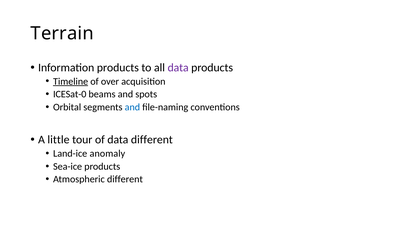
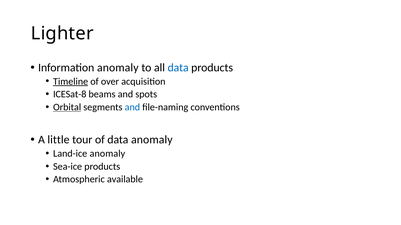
Terrain: Terrain -> Lighter (62, 34)
Information products: products -> anomaly (118, 68)
data colour: purple -> blue (178, 68)
ICESat-0: ICESat-0 -> ICESat-8 (70, 95)
Orbital underline: none -> present (67, 107)
data different: different -> anomaly (152, 140)
Atmospheric different: different -> available (125, 180)
